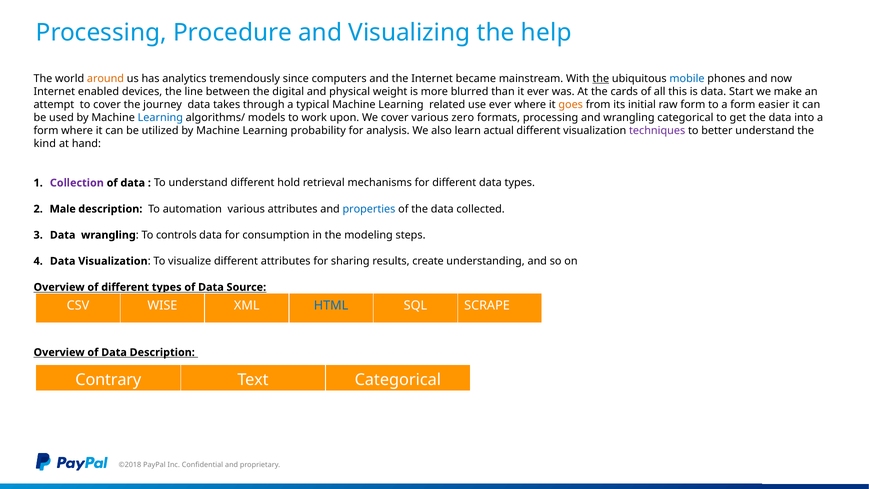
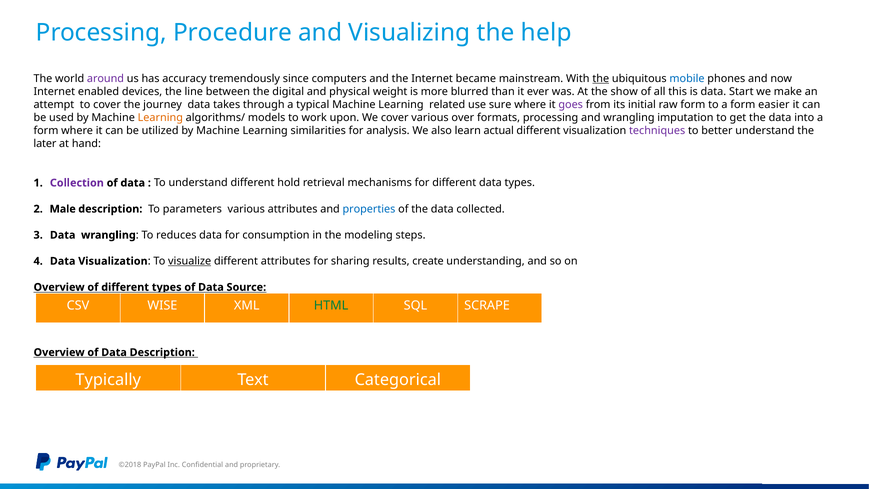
around colour: orange -> purple (105, 79)
analytics: analytics -> accuracy (184, 79)
cards: cards -> show (624, 92)
use ever: ever -> sure (500, 105)
goes colour: orange -> purple (571, 105)
Learning colour: blue -> orange (160, 118)
zero: zero -> over (463, 118)
wrangling categorical: categorical -> imputation (685, 118)
probability: probability -> similarities (318, 131)
kind: kind -> later (45, 144)
automation: automation -> parameters (192, 209)
controls: controls -> reduces (176, 235)
visualize underline: none -> present (190, 261)
HTML colour: blue -> green (331, 305)
Contrary: Contrary -> Typically (108, 380)
